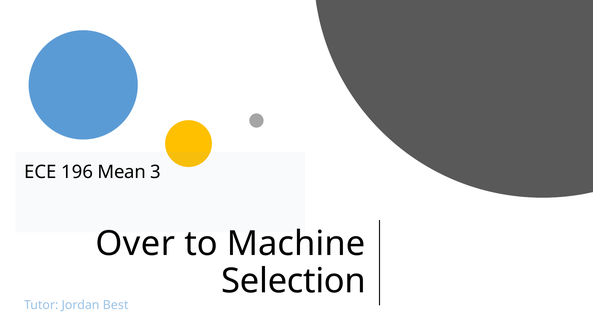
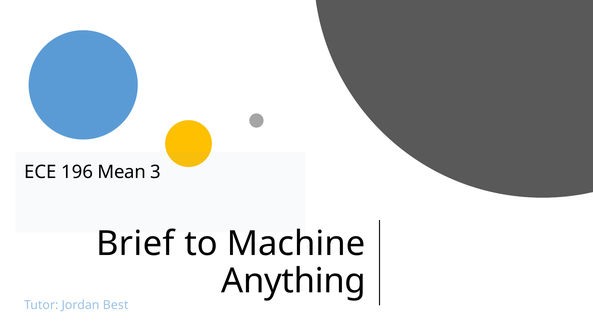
Over: Over -> Brief (135, 243)
Selection: Selection -> Anything (294, 281)
